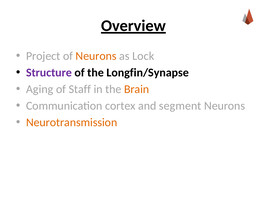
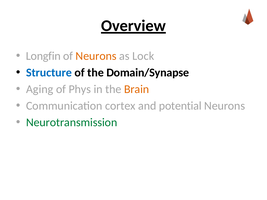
Project: Project -> Longfin (43, 56)
Structure colour: purple -> blue (49, 73)
Longfin/Synapse: Longfin/Synapse -> Domain/Synapse (148, 73)
Staff: Staff -> Phys (80, 89)
segment: segment -> potential (180, 106)
Neurotransmission colour: orange -> green (72, 123)
